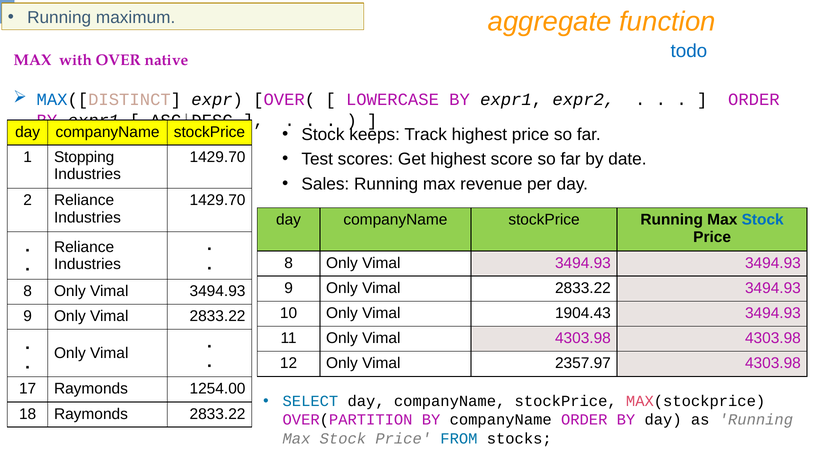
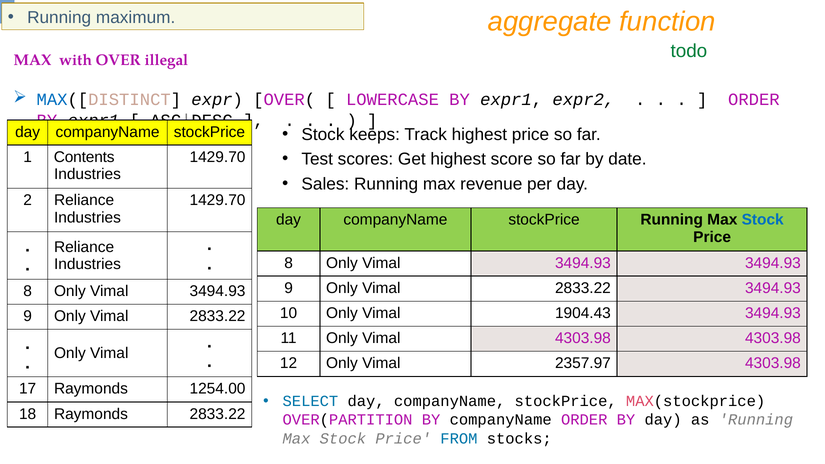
todo colour: blue -> green (689, 51)
native: native -> illegal (167, 60)
Stopping: Stopping -> Contents (84, 157)
